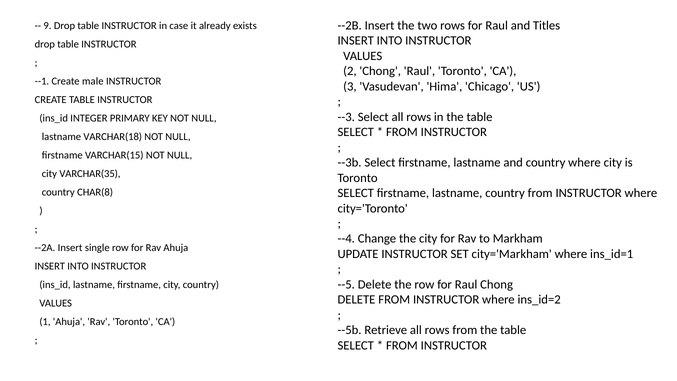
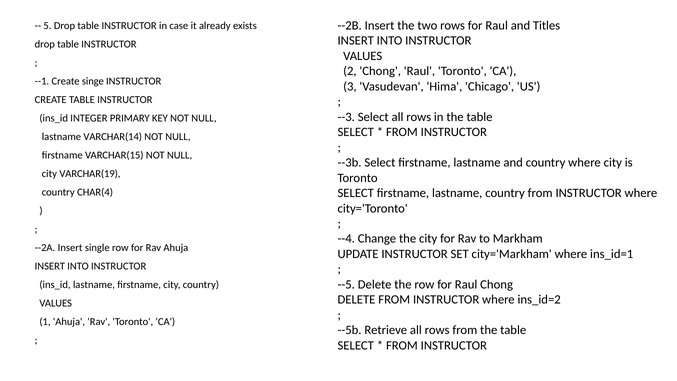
9: 9 -> 5 (48, 26)
male: male -> singe (93, 81)
VARCHAR(18: VARCHAR(18 -> VARCHAR(14 (113, 137)
VARCHAR(35: VARCHAR(35 -> VARCHAR(19 (90, 174)
CHAR(8: CHAR(8 -> CHAR(4 (95, 192)
